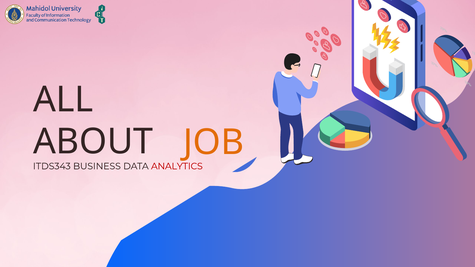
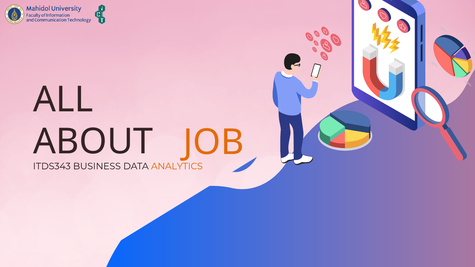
ANALYTICS colour: red -> orange (177, 166)
